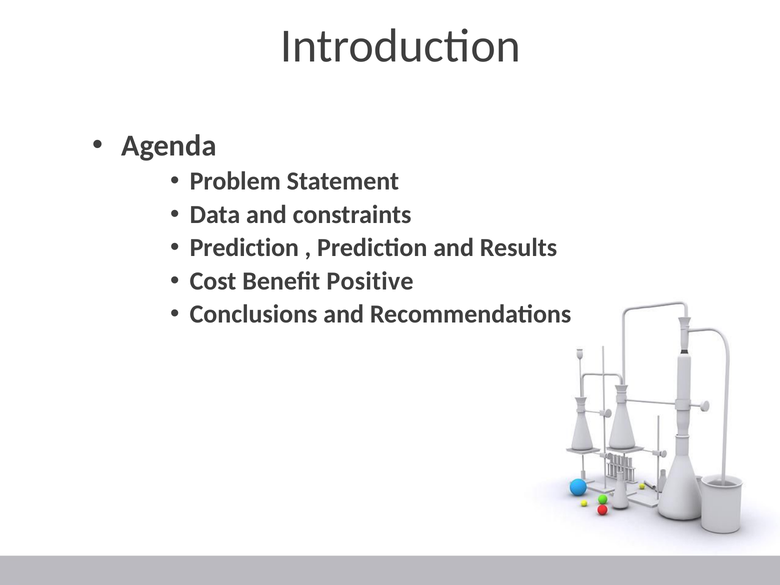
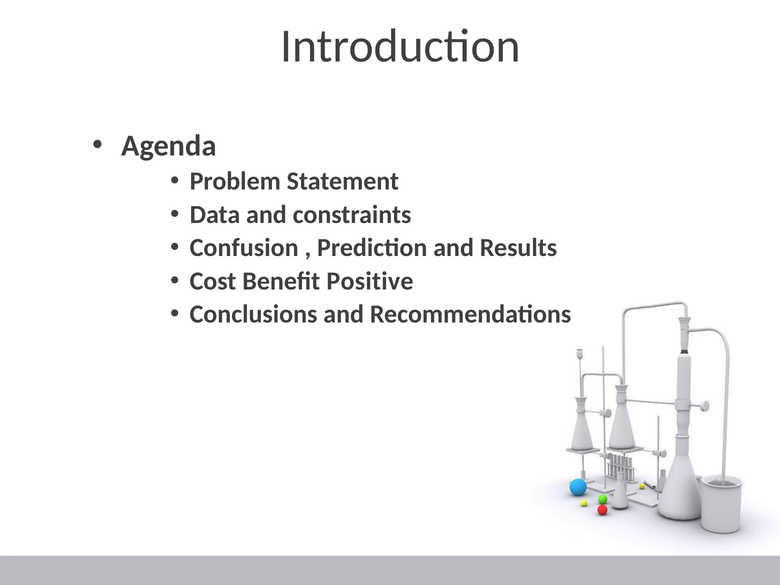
Prediction: Prediction -> Confusion (244, 248)
